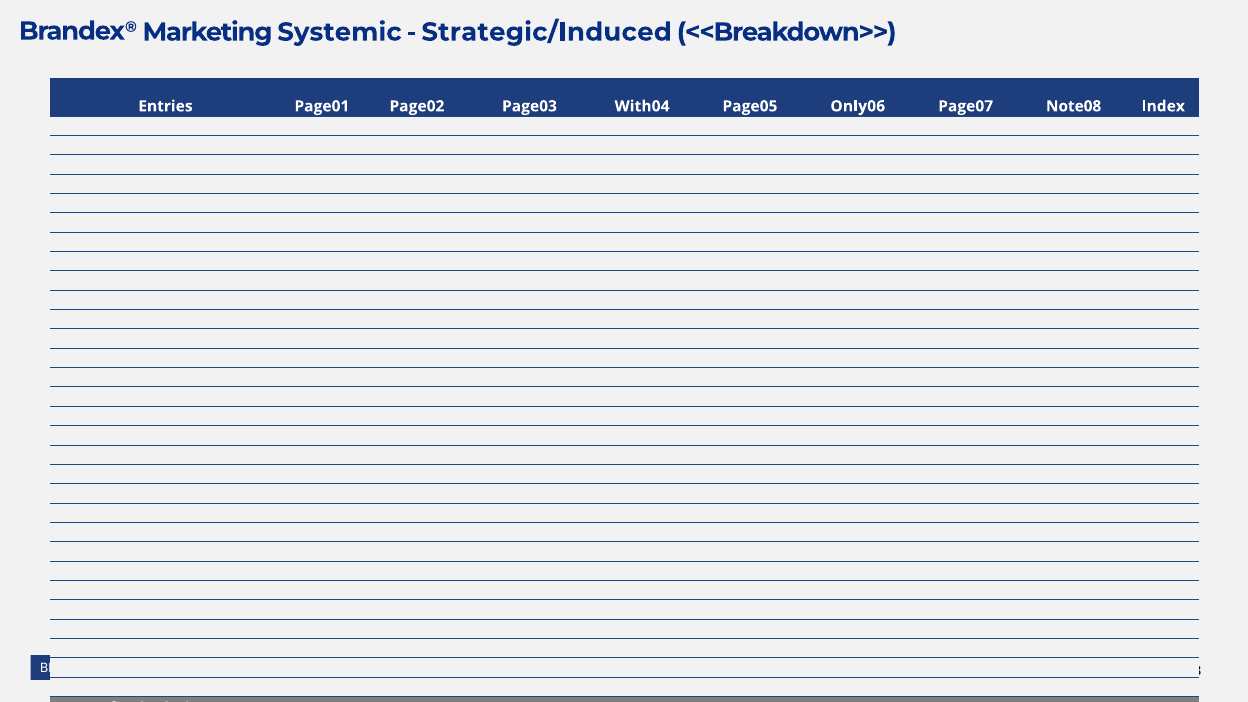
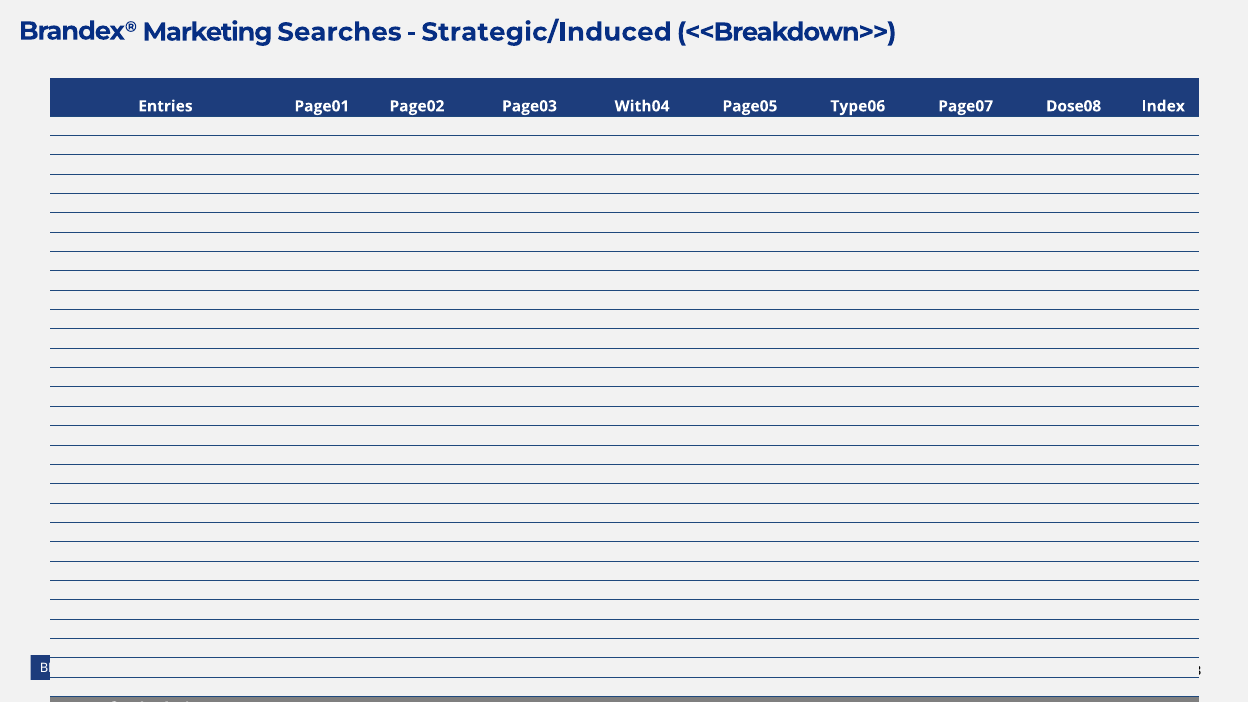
Systemic: Systemic -> Searches (339, 32)
Only06: Only06 -> Type06 (858, 106)
Note08: Note08 -> Dose08 (1074, 106)
